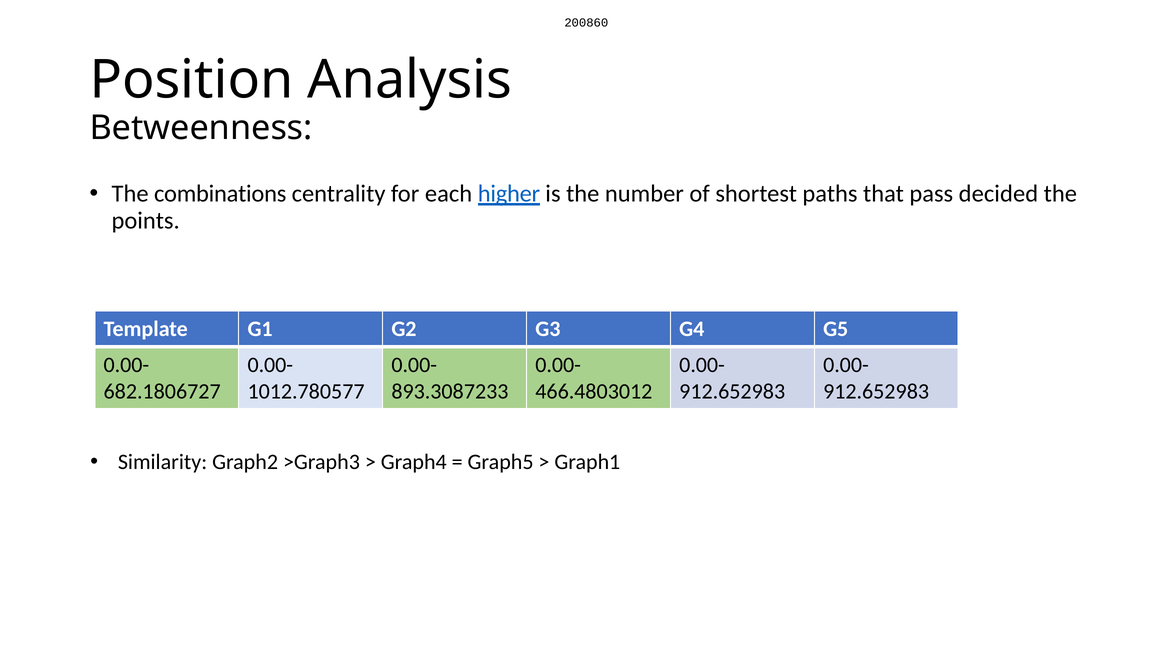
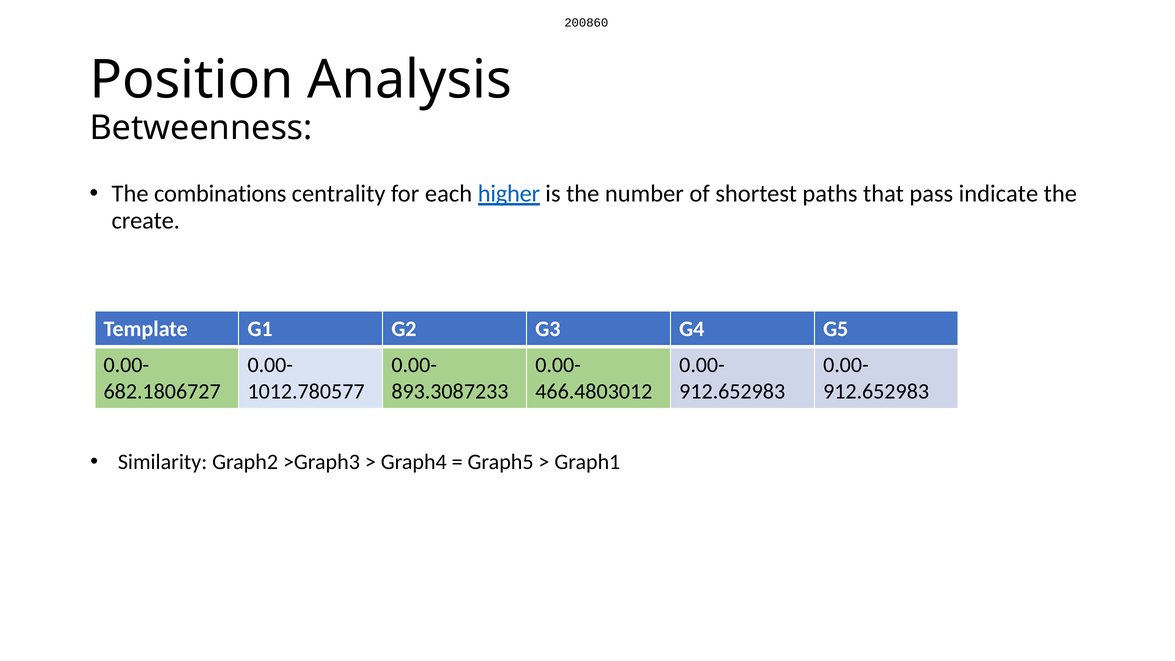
decided: decided -> indicate (998, 194)
points: points -> create (146, 220)
